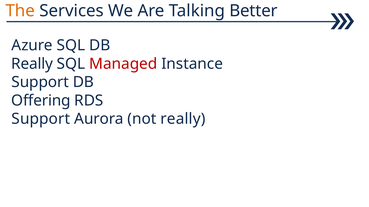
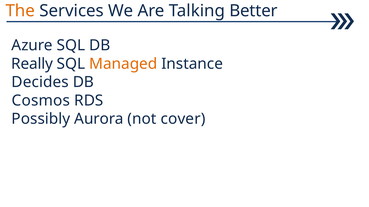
Managed colour: red -> orange (123, 64)
Support: Support -> Decides (40, 82)
Offering: Offering -> Cosmos (41, 101)
Support: Support -> Possibly (41, 119)
not really: really -> cover (183, 119)
